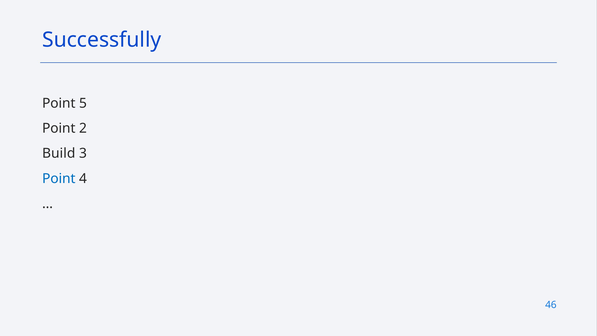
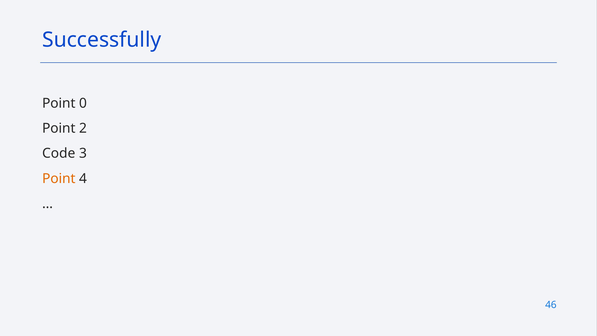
5: 5 -> 0 (83, 103)
Build: Build -> Code (59, 153)
Point colour: blue -> orange (59, 178)
